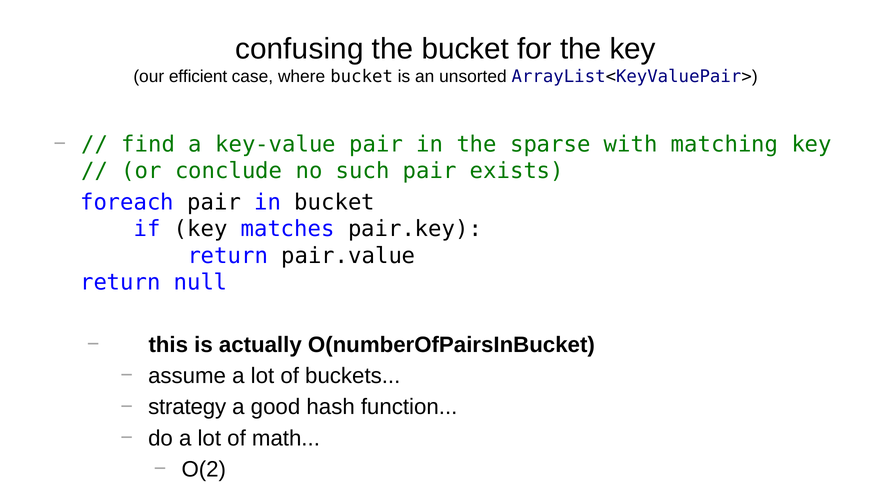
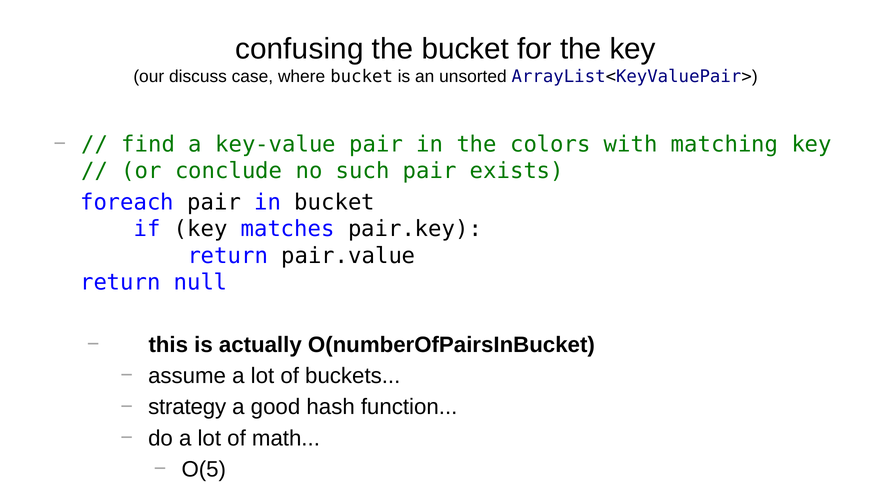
efficient: efficient -> discuss (198, 77)
sparse: sparse -> colors (550, 144)
O(2: O(2 -> O(5 (204, 470)
